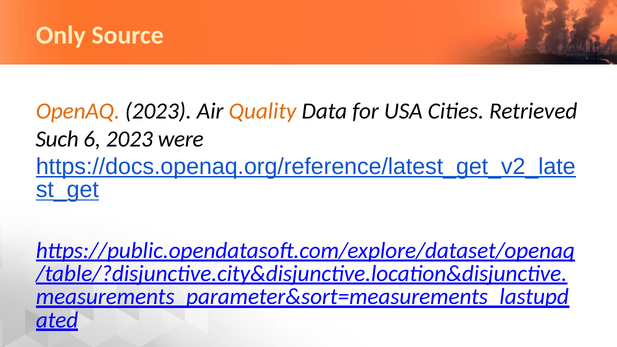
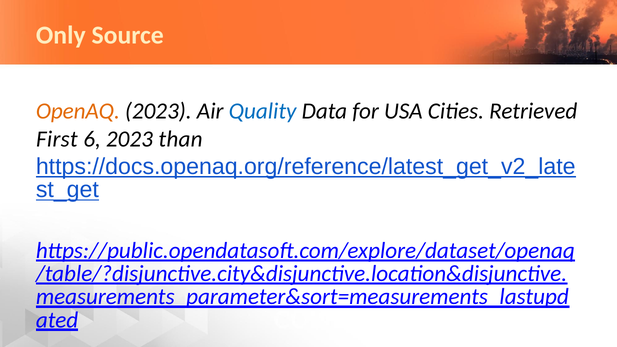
Quality colour: orange -> blue (263, 111)
Such: Such -> First (57, 139)
were: were -> than (180, 139)
